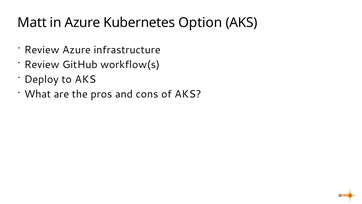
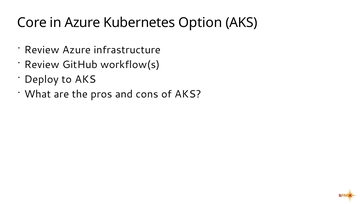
Matt: Matt -> Core (32, 23)
